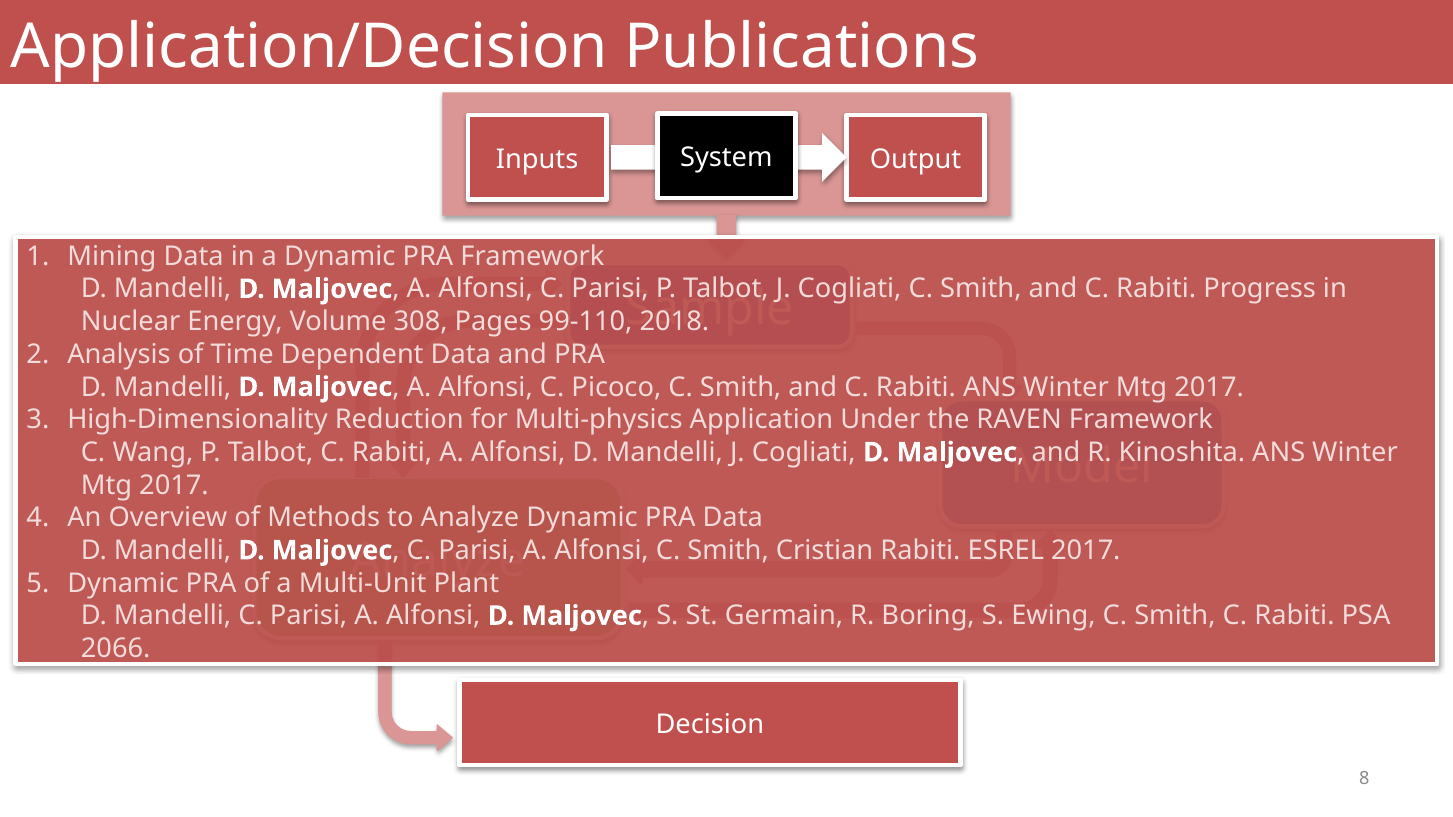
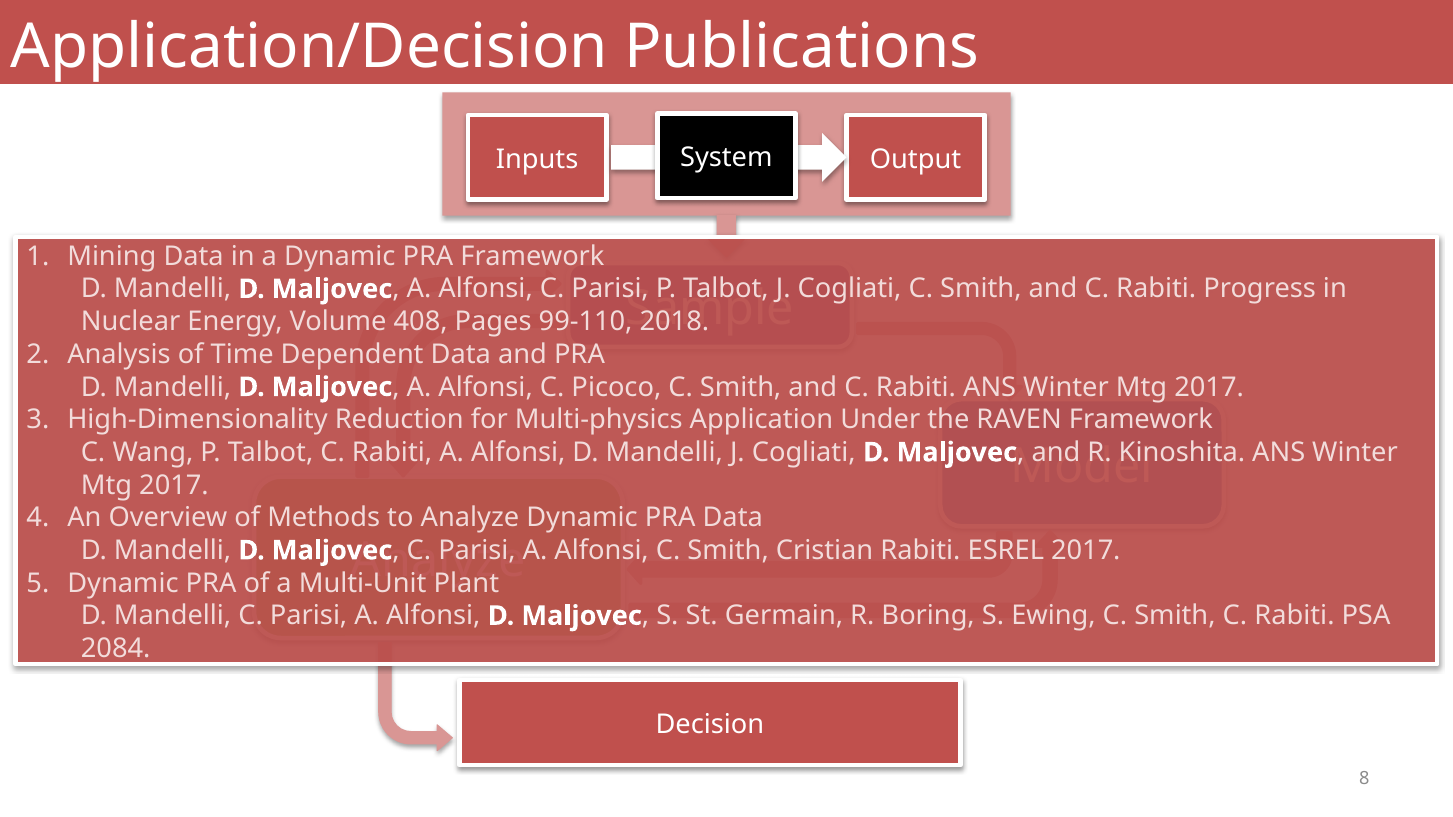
308: 308 -> 408 (421, 322)
2066: 2066 -> 2084 (116, 649)
